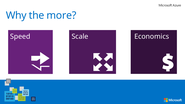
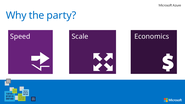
more: more -> party (61, 15)
